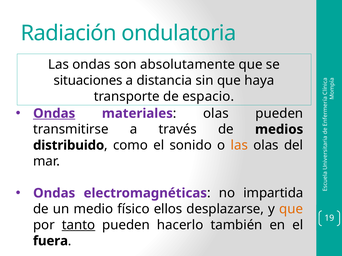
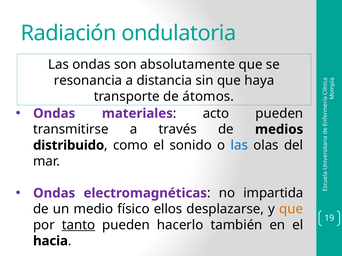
situaciones: situaciones -> resonancia (88, 81)
espacio: espacio -> átomos (208, 97)
Ondas underline: present -> none (54, 114)
olas: olas -> acto (216, 114)
las colour: orange -> blue (239, 146)
fuera: fuera -> hacia (50, 241)
